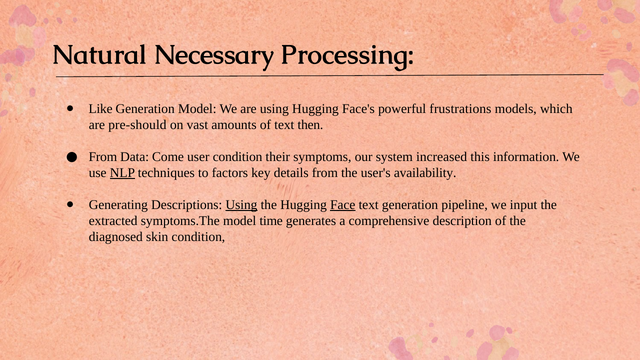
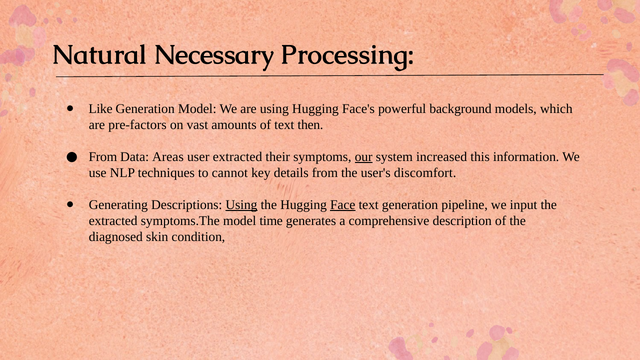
frustrations: frustrations -> background (461, 109)
pre-should: pre-should -> pre-factors (137, 125)
Come: Come -> Areas (168, 157)
user condition: condition -> extracted (237, 157)
our underline: none -> present (364, 157)
NLP underline: present -> none (122, 173)
factors: factors -> cannot (230, 173)
availability: availability -> discomfort (425, 173)
